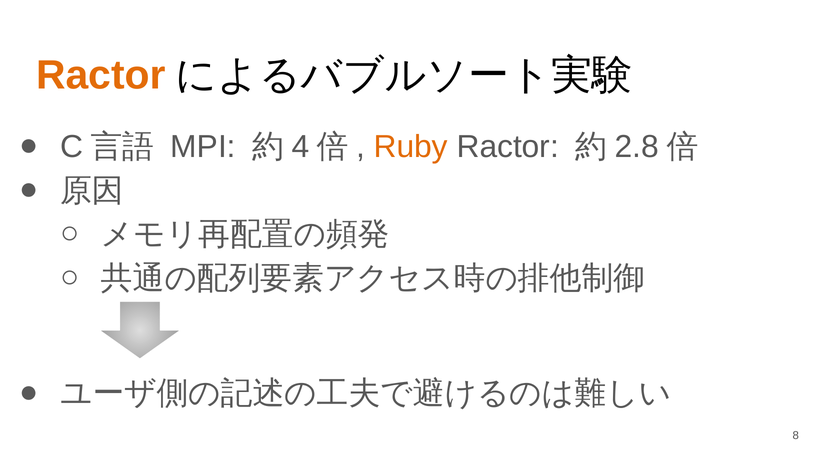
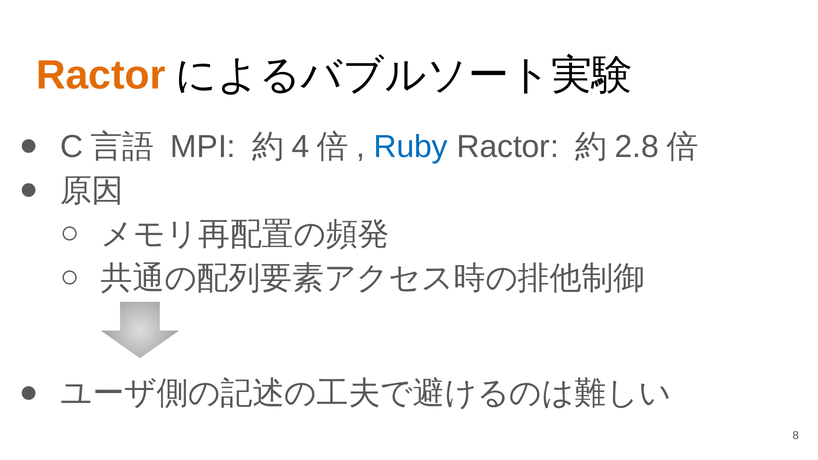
Ruby colour: orange -> blue (411, 147)
